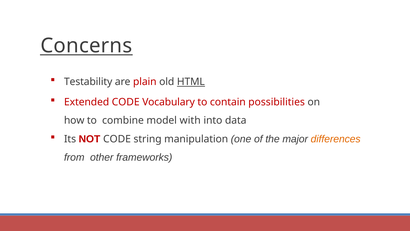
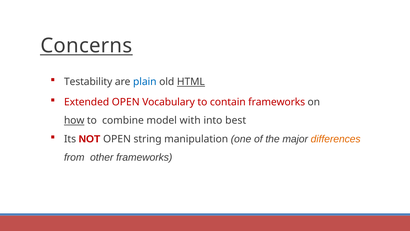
plain colour: red -> blue (145, 82)
Extended CODE: CODE -> OPEN (126, 102)
contain possibilities: possibilities -> frameworks (277, 102)
how underline: none -> present (74, 120)
data: data -> best (236, 120)
NOT CODE: CODE -> OPEN (117, 139)
